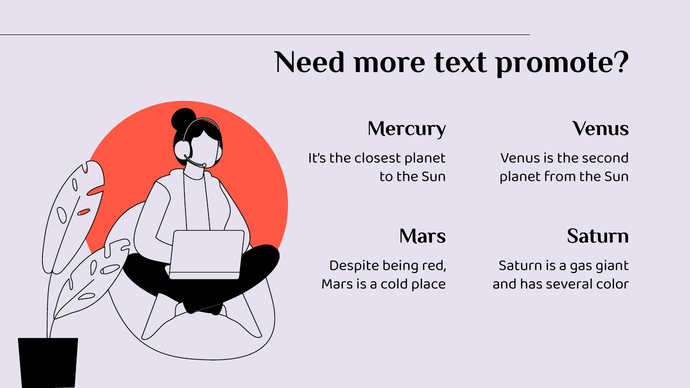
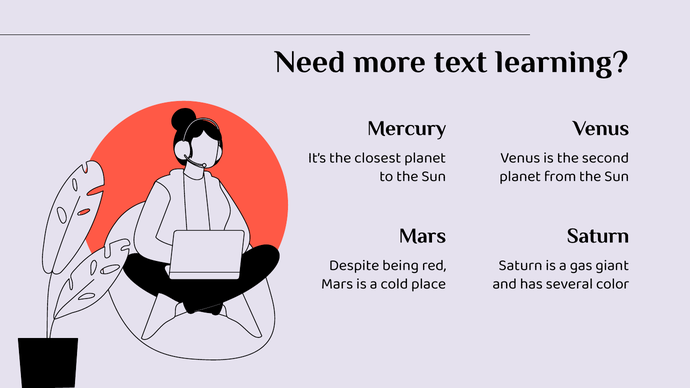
promote: promote -> learning (562, 62)
